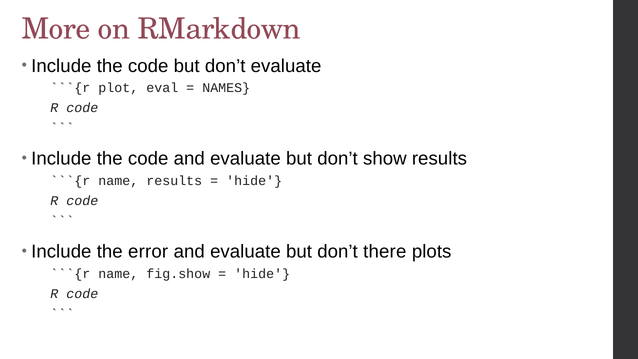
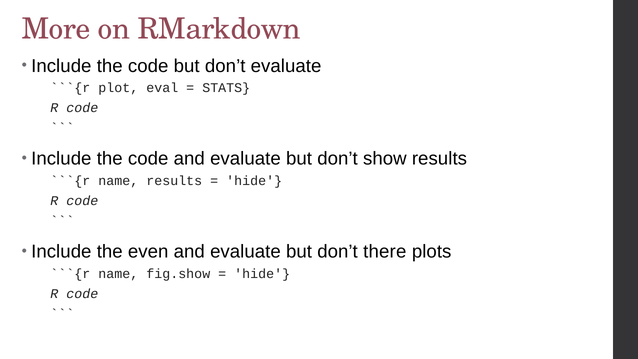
NAMES: NAMES -> STATS (226, 88)
error: error -> even (148, 252)
